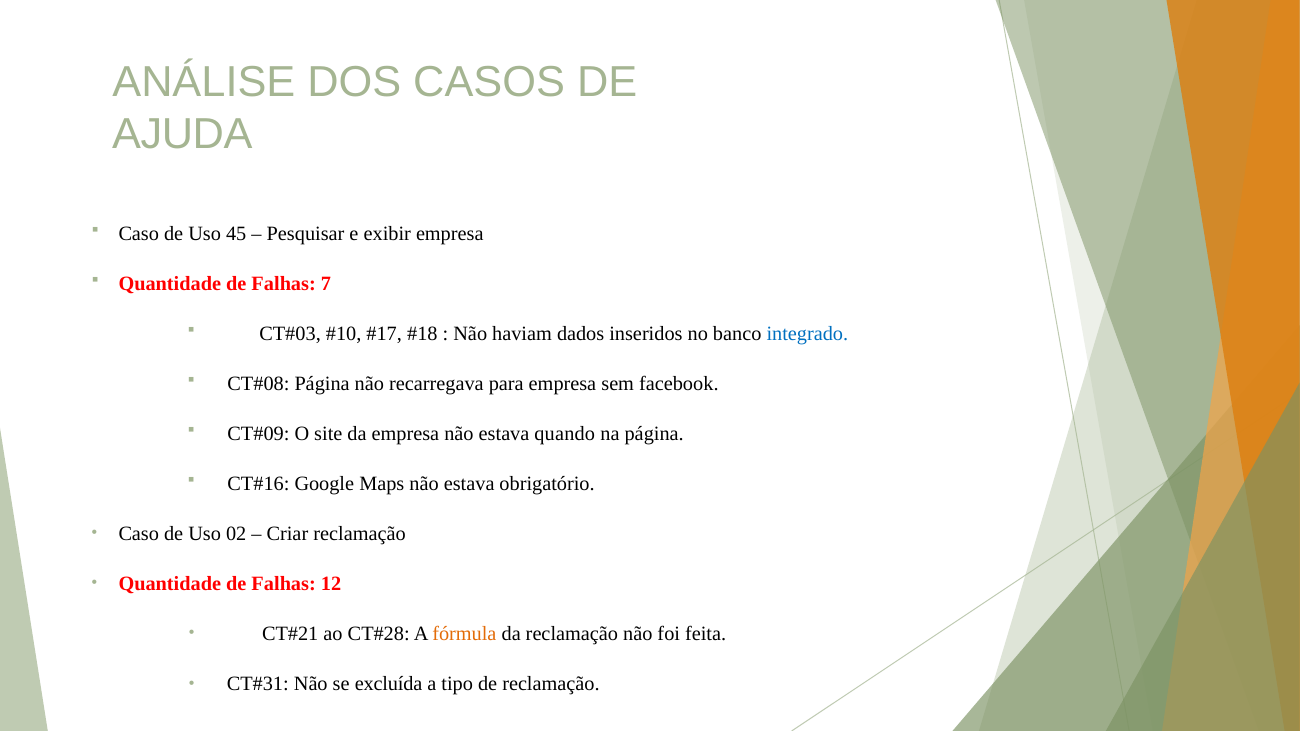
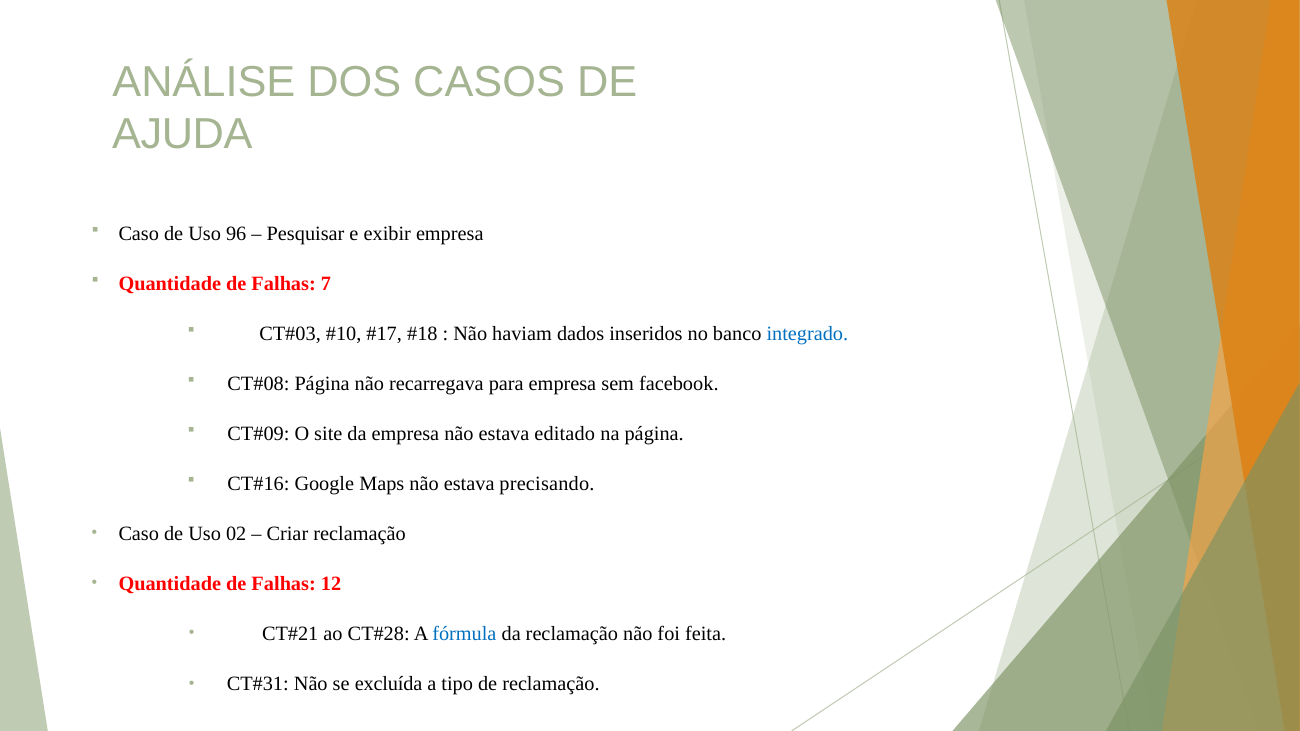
45: 45 -> 96 (236, 233)
quando: quando -> editado (565, 434)
obrigatório: obrigatório -> precisando (547, 484)
fórmula colour: orange -> blue (464, 634)
